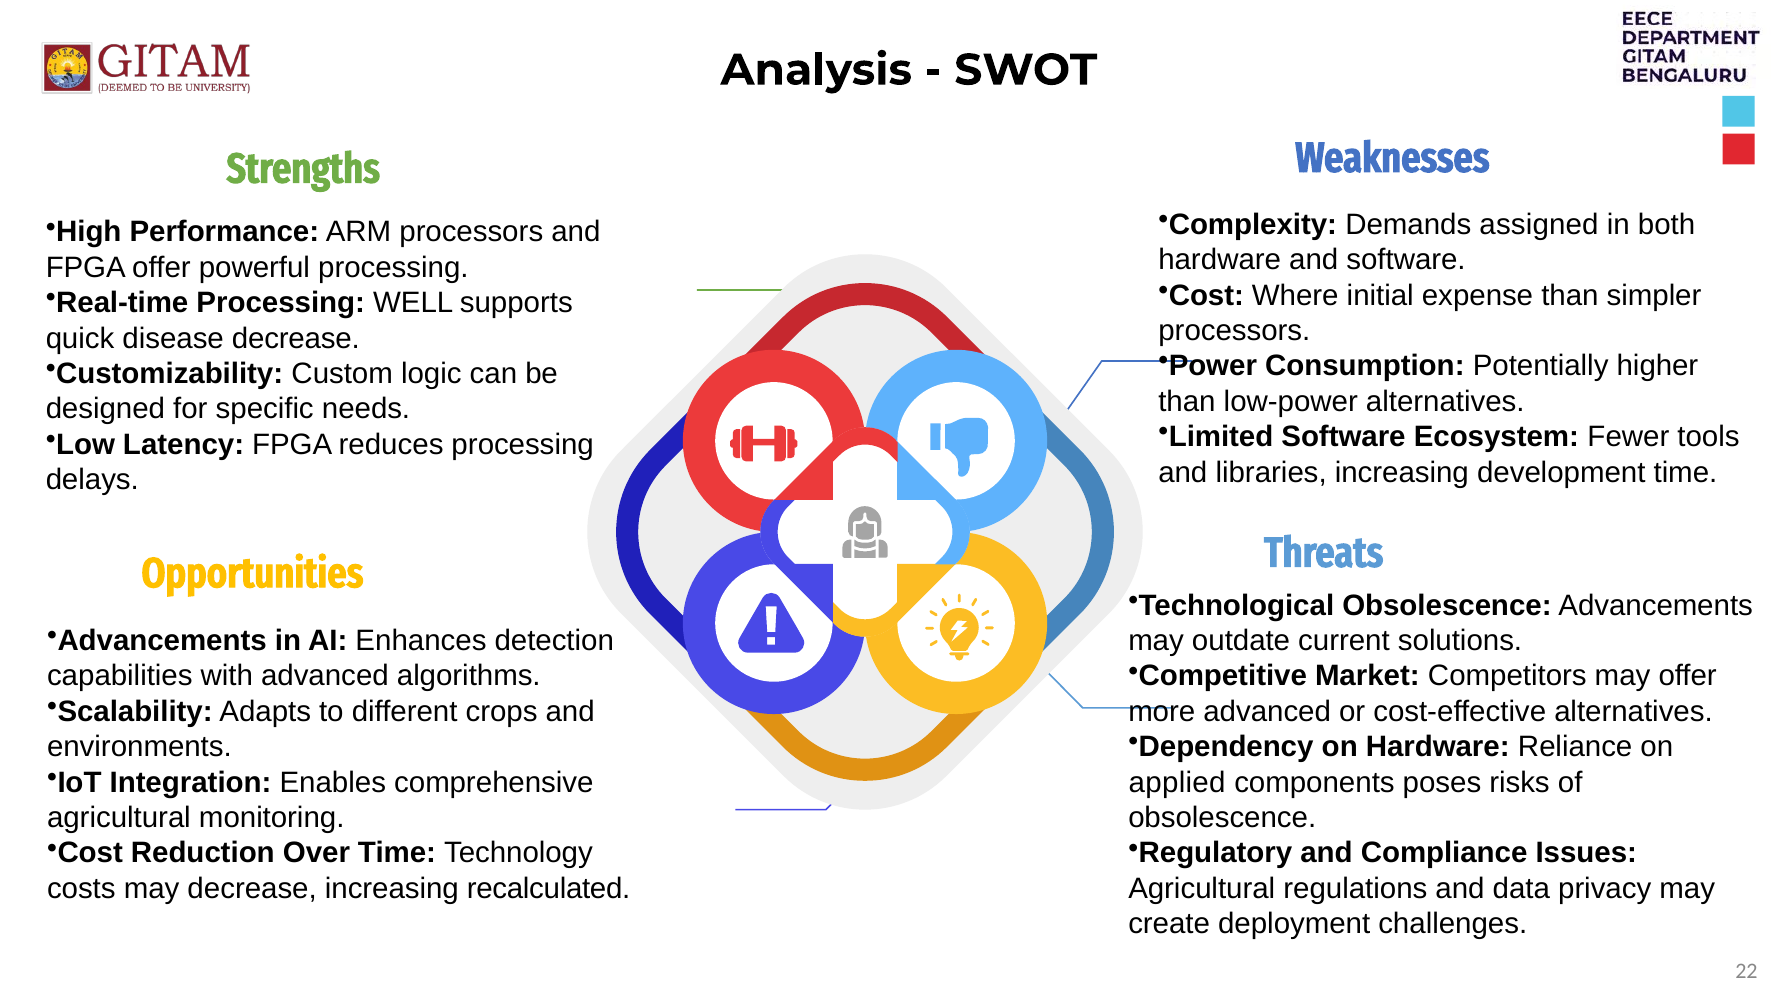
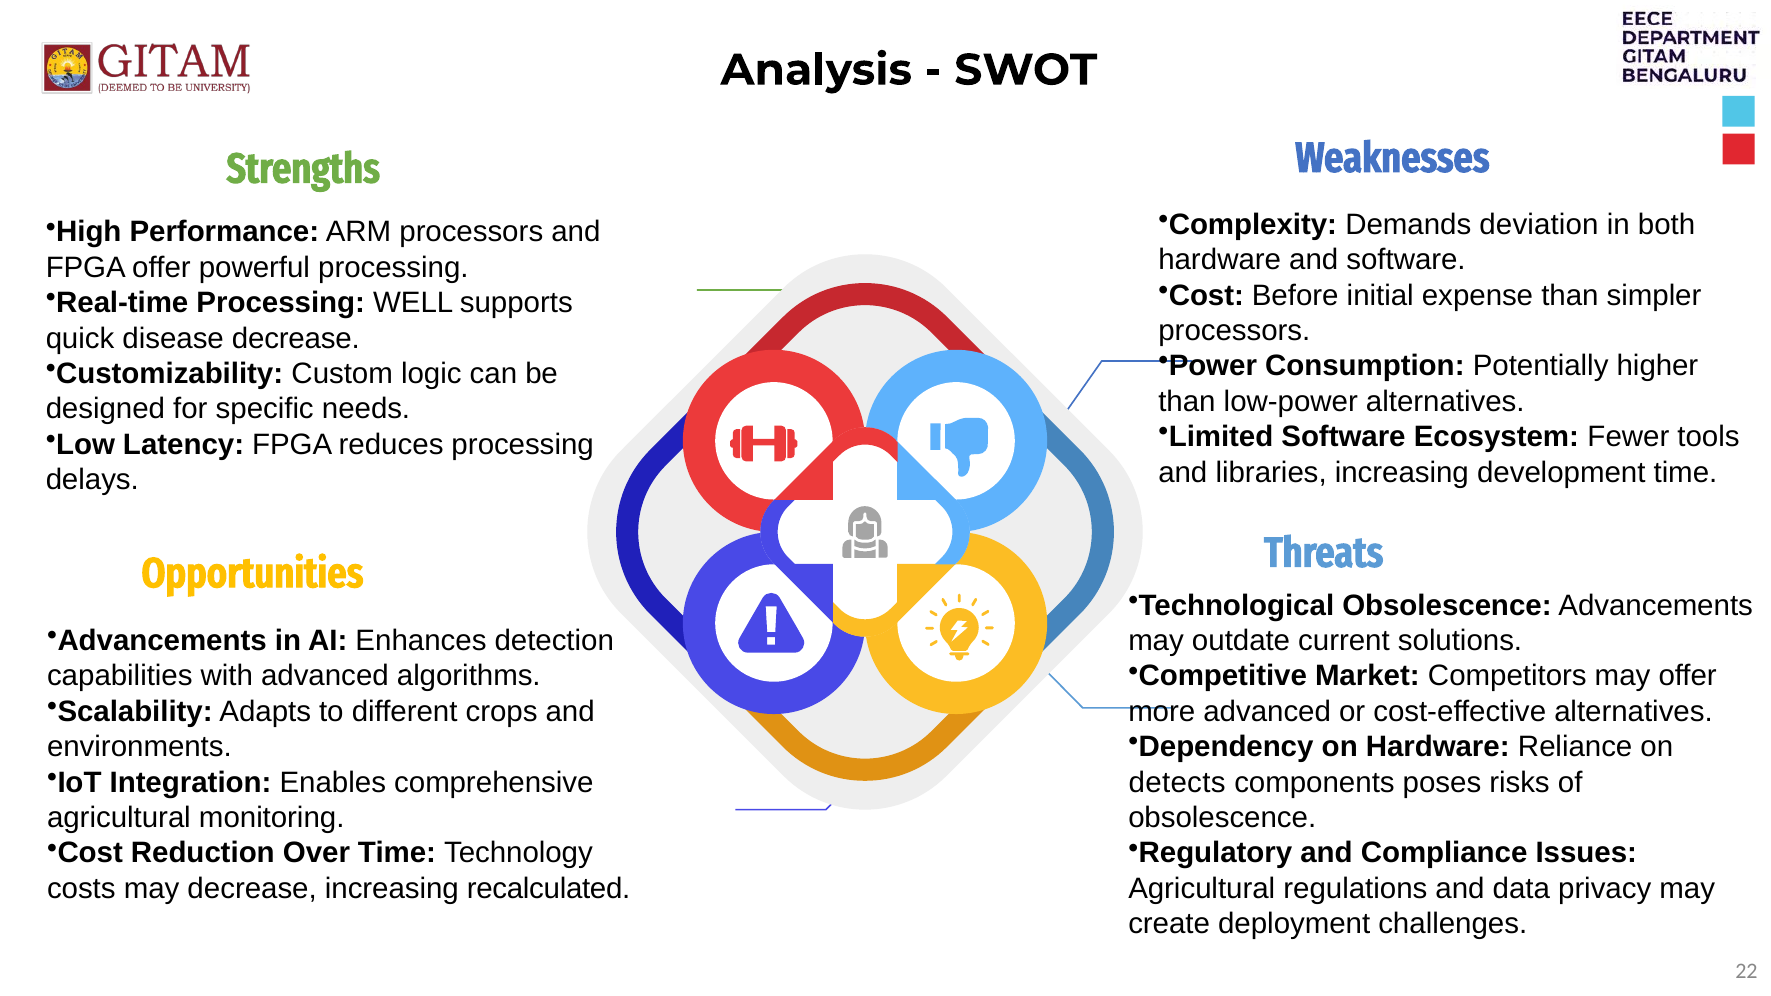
assigned: assigned -> deviation (1539, 225)
Where: Where -> Before (1295, 295)
applied: applied -> detects (1177, 783)
